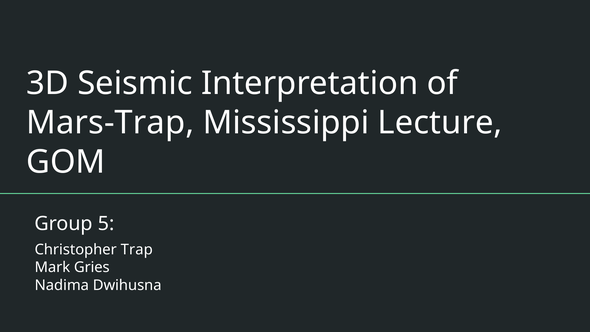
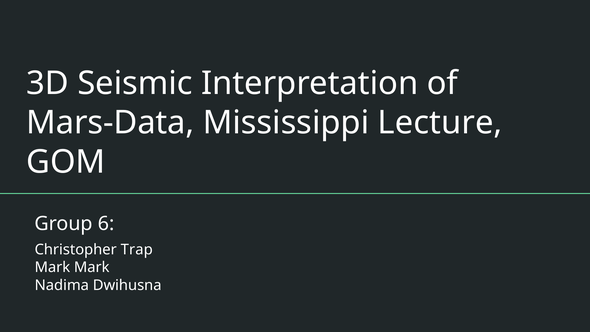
Mars-Trap: Mars-Trap -> Mars-Data (110, 122)
5: 5 -> 6 (106, 223)
Mark Gries: Gries -> Mark (92, 267)
